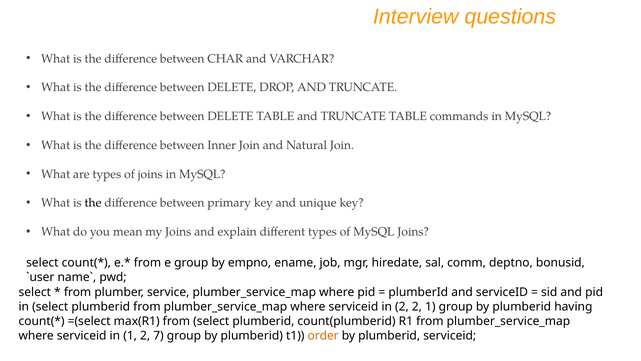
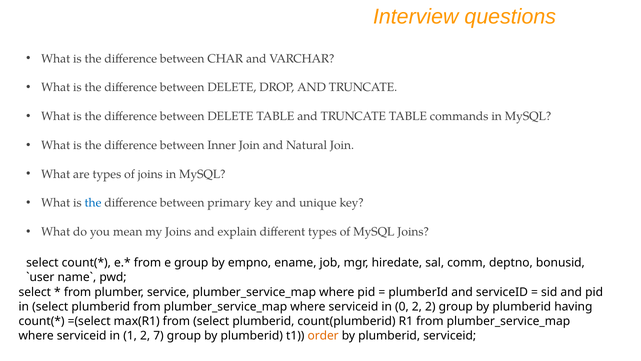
the colour: black -> blue (93, 203)
in 2: 2 -> 0 (402, 306)
2 1: 1 -> 2 (430, 306)
